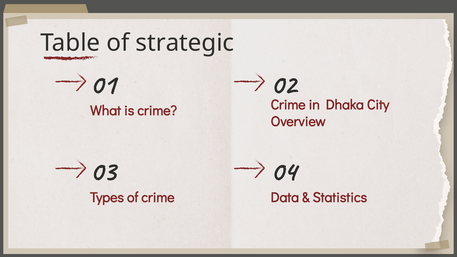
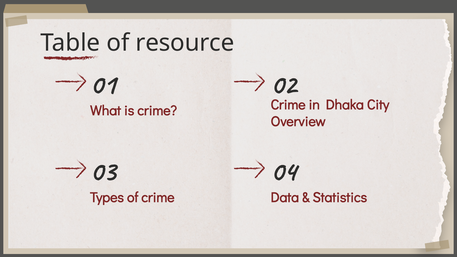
strategic: strategic -> resource (185, 43)
